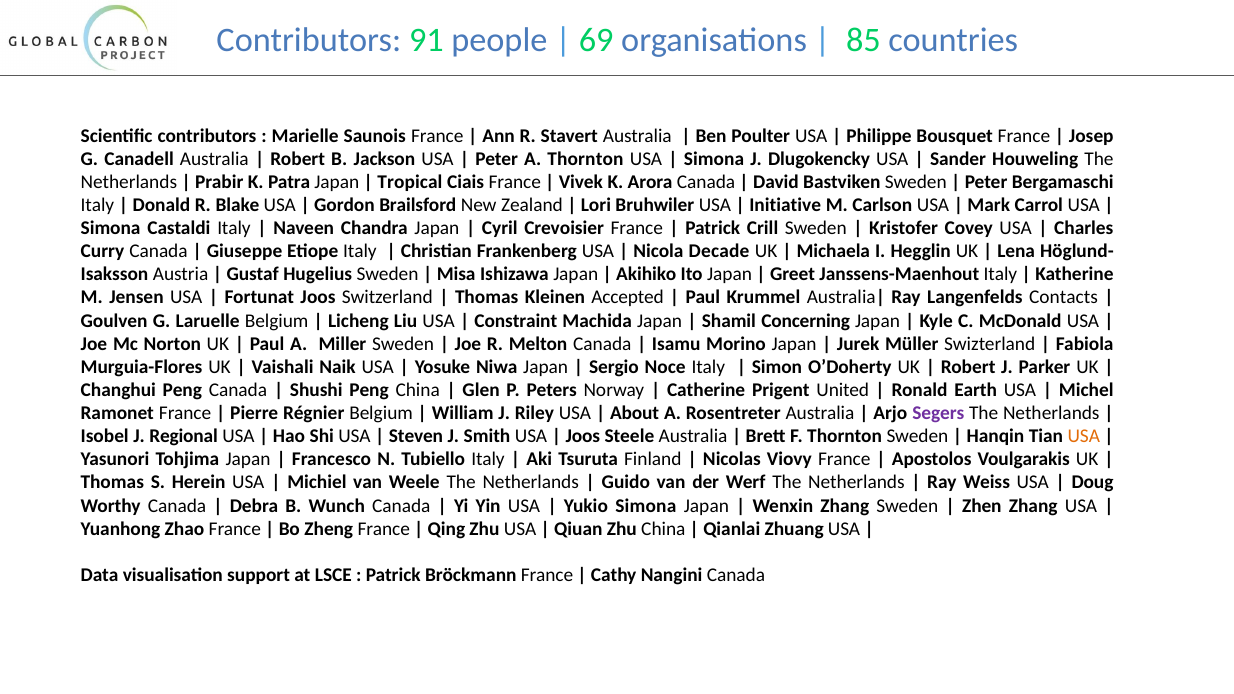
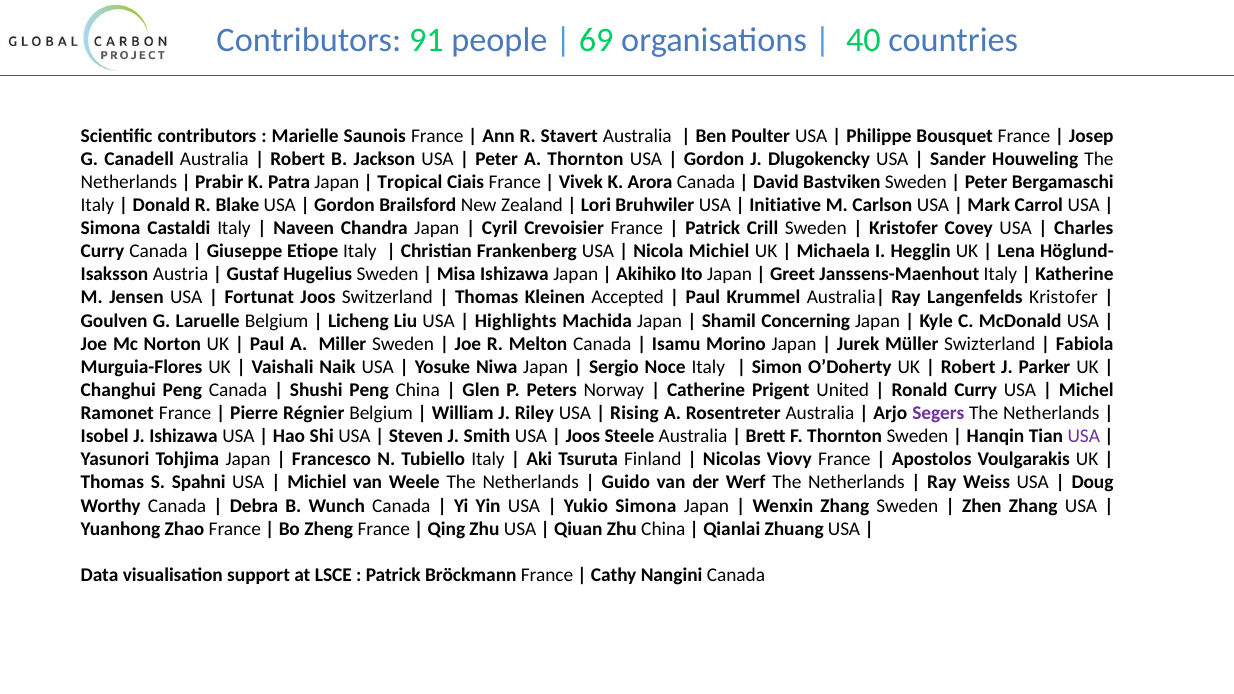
85: 85 -> 40 (863, 40)
Simona: Simona -> Gordon (714, 159)
Nicola Decade: Decade -> Michiel (719, 251)
Langenfelds Contacts: Contacts -> Kristofer (1063, 298)
Constraint: Constraint -> Highlights (516, 321)
Ronald Earth: Earth -> Curry (976, 390)
About: About -> Rising (635, 413)
J Regional: Regional -> Ishizawa (184, 436)
USA colour: orange -> purple (1084, 436)
Herein: Herein -> Spahni (199, 483)
